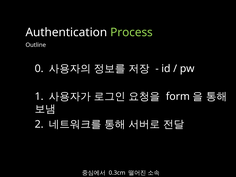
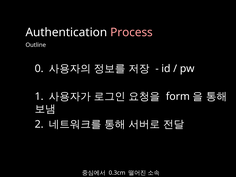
Process colour: light green -> pink (132, 32)
